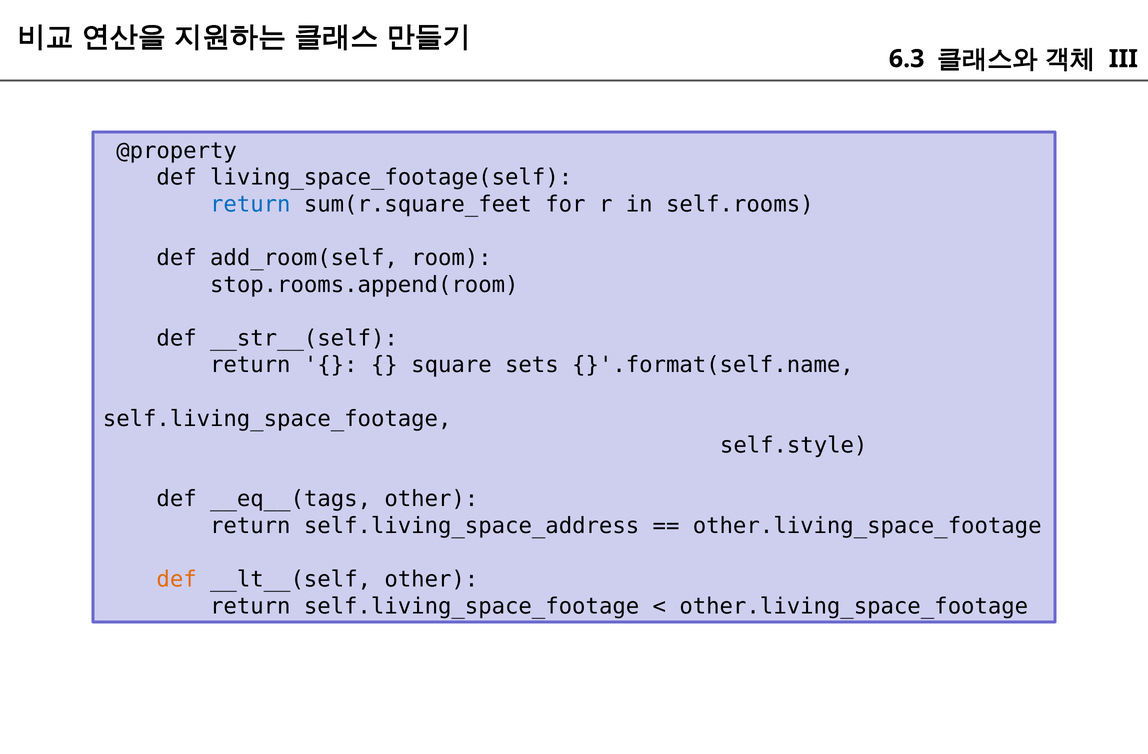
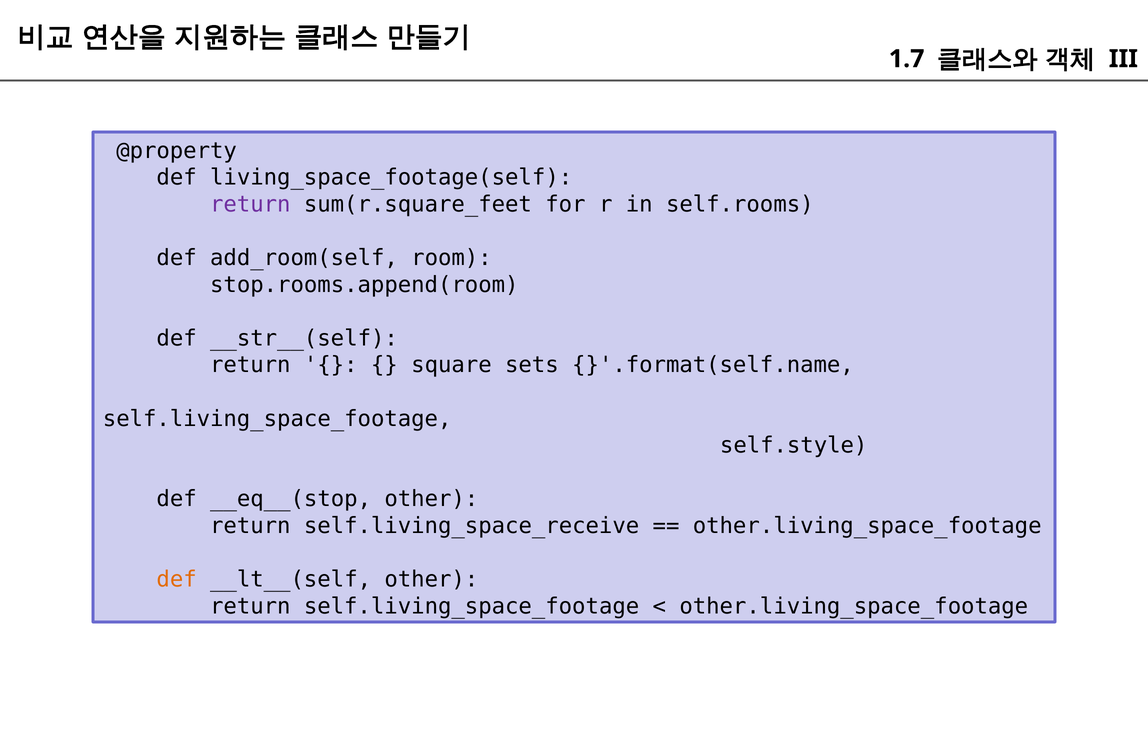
6.3: 6.3 -> 1.7 (907, 59)
return colour: blue -> purple (250, 204)
__eq__(tags: __eq__(tags -> __eq__(stop (291, 499)
self.living_space_address: self.living_space_address -> self.living_space_receive (472, 526)
